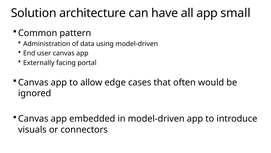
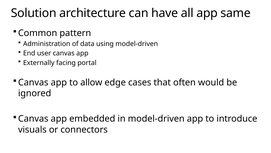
small: small -> same (236, 13)
